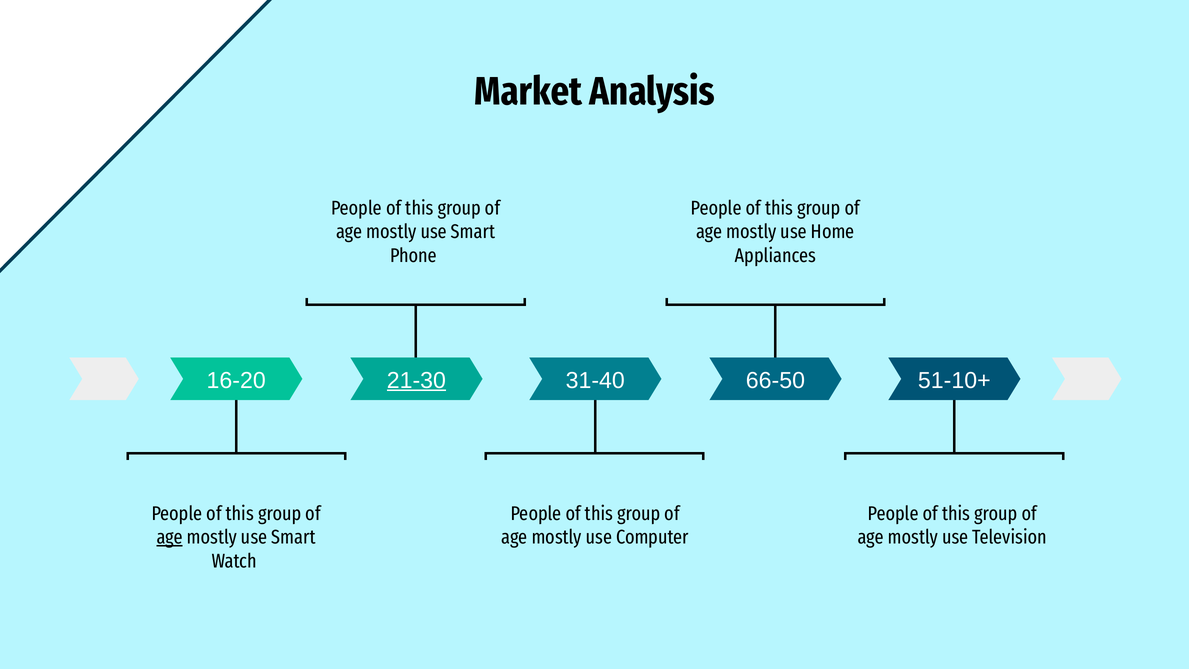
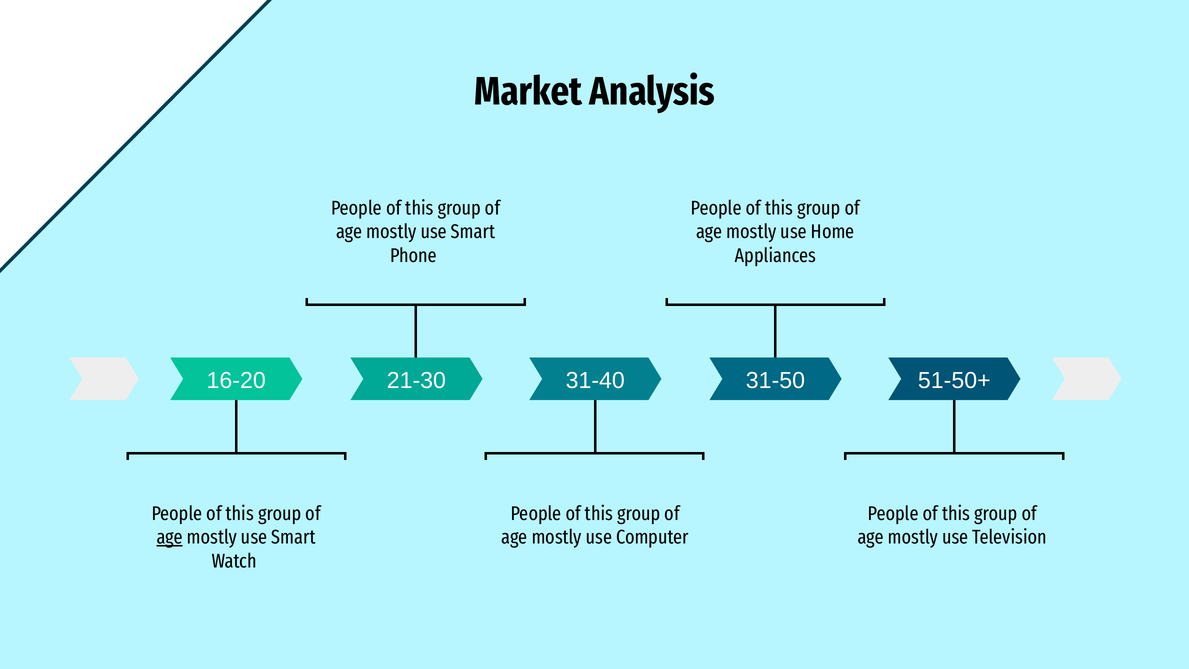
21-30 underline: present -> none (416, 380)
66-50: 66-50 -> 31-50 (775, 380)
51-10+: 51-10+ -> 51-50+ (954, 380)
